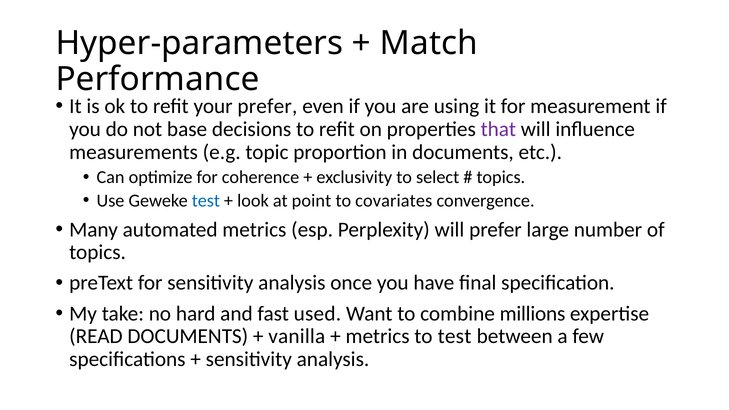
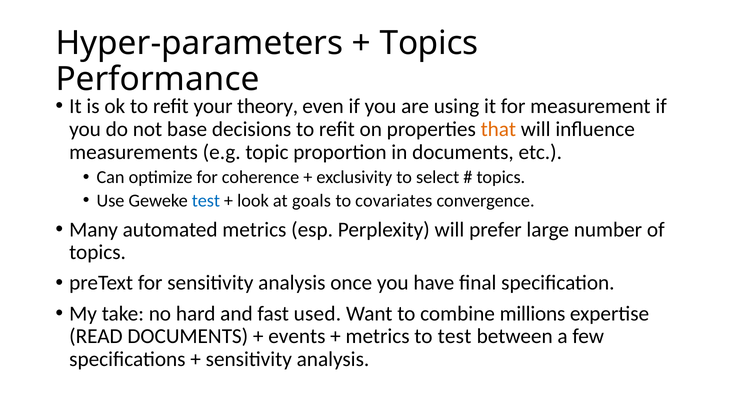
Match: Match -> Topics (429, 43)
your prefer: prefer -> theory (268, 106)
that colour: purple -> orange (498, 129)
point: point -> goals (311, 201)
vanilla: vanilla -> events (297, 336)
